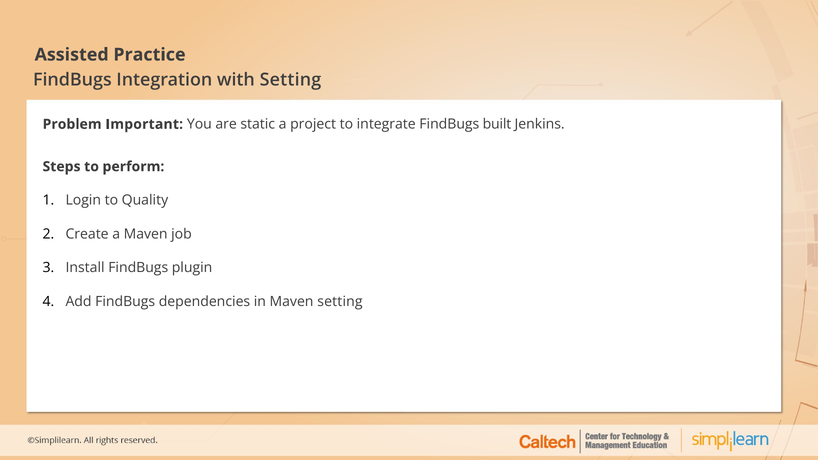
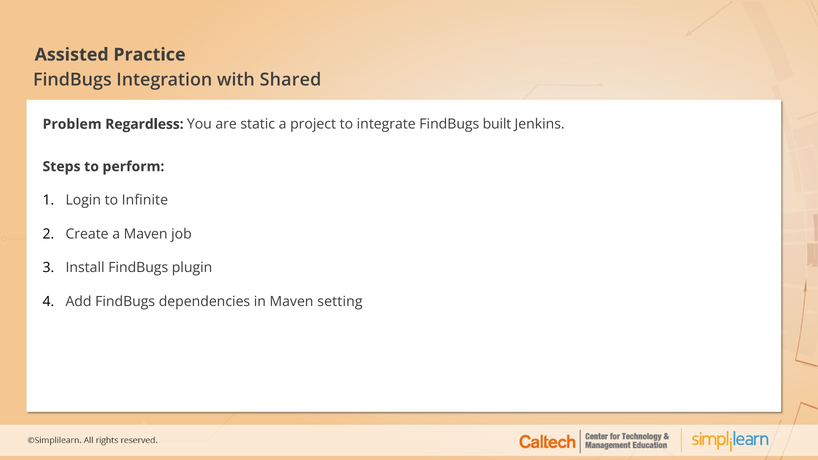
with Setting: Setting -> Shared (291, 80)
Important: Important -> Regardless (144, 124)
Quality: Quality -> Infinite (145, 200)
